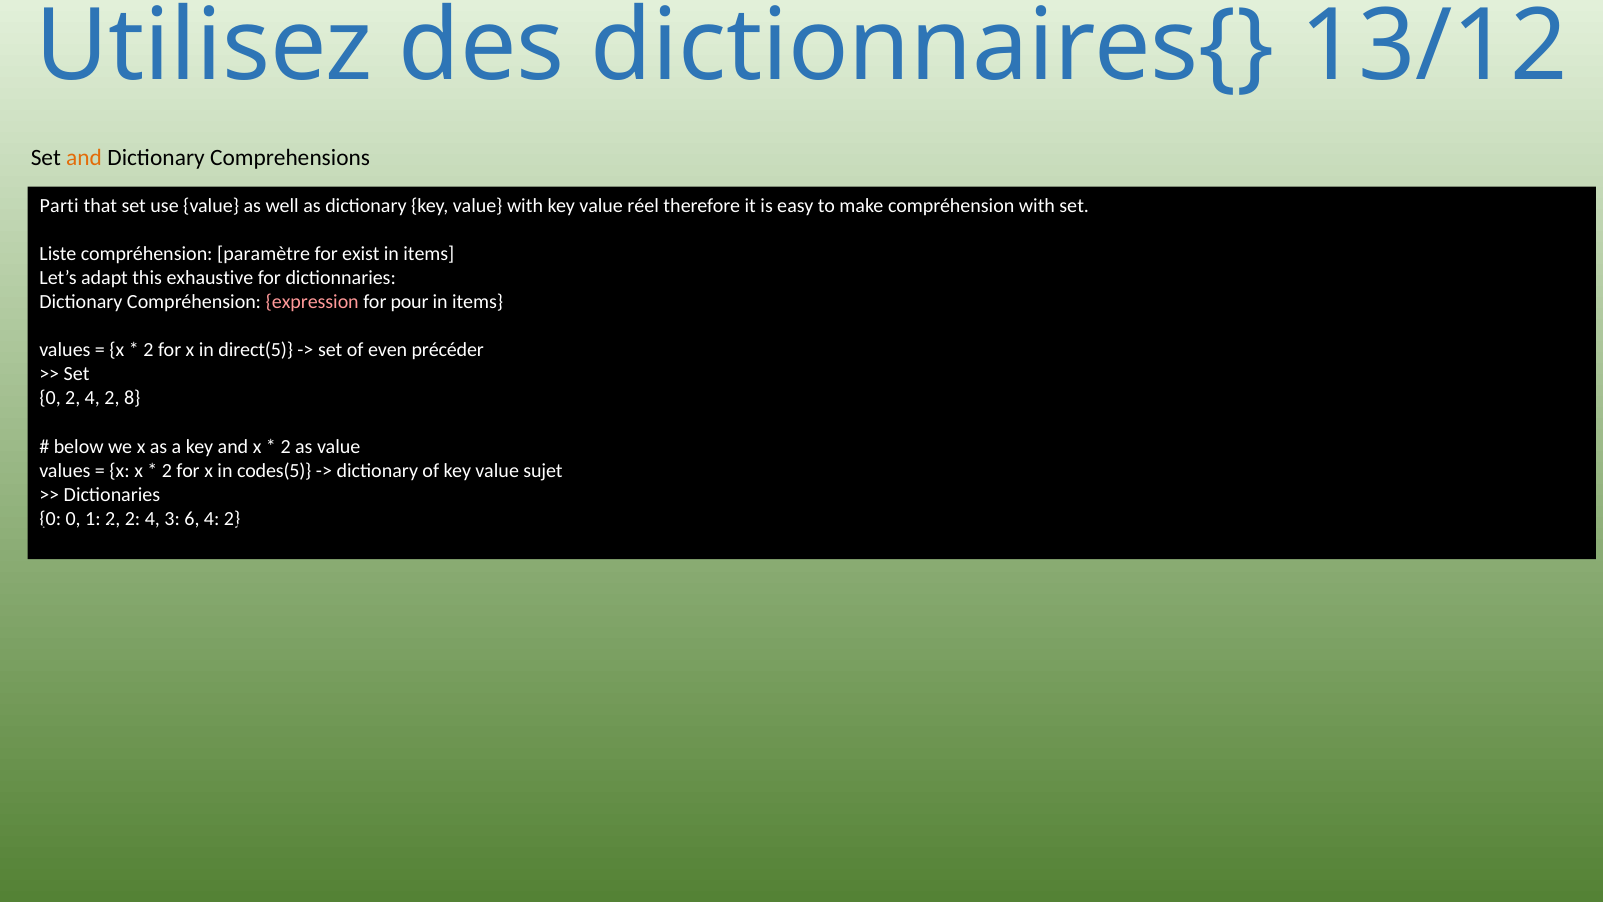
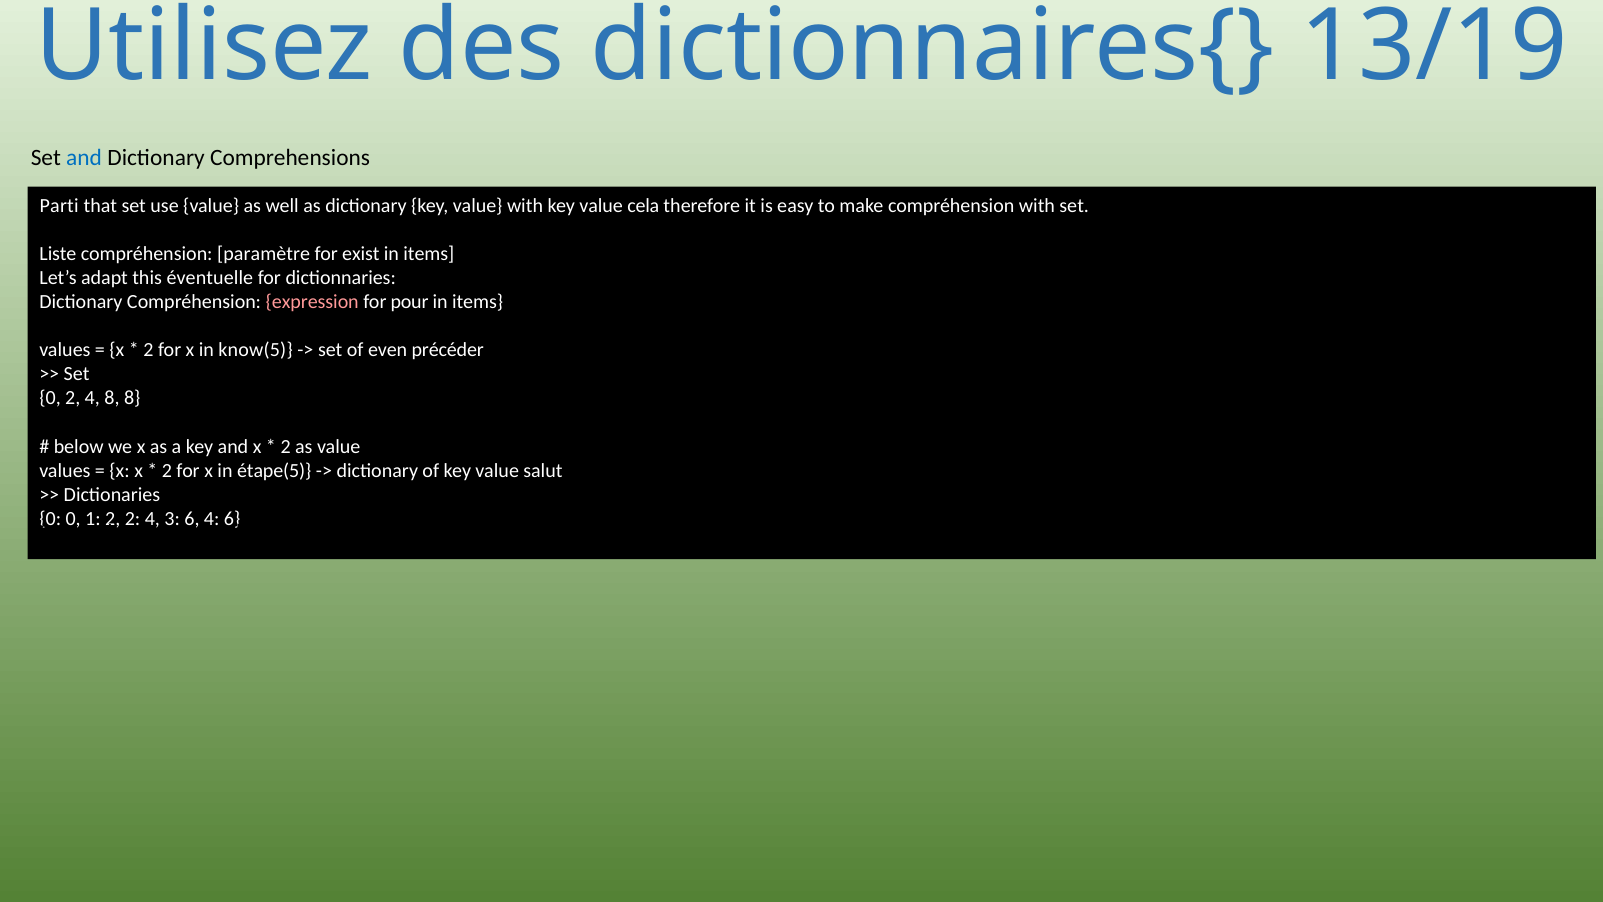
13/12: 13/12 -> 13/19 (1434, 46)
and colour: orange -> blue (84, 158)
réel: réel -> cela (643, 206)
exhaustive: exhaustive -> éventuelle (210, 278)
direct(5: direct(5 -> know(5 (256, 350)
2 4 2: 2 -> 8 (112, 398)
codes(5: codes(5 -> étape(5 (274, 470)
sujet: sujet -> salut (543, 470)
2: 2 -> 6 (232, 518)
